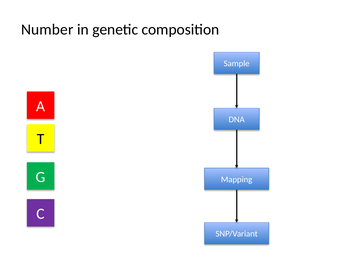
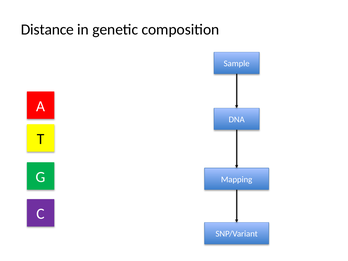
Number: Number -> Distance (47, 30)
